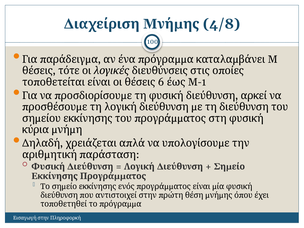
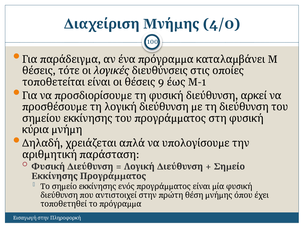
4/8: 4/8 -> 4/0 (222, 24)
6: 6 -> 9 (161, 82)
